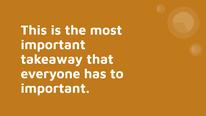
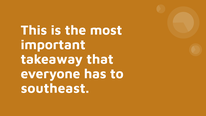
important: important -> southeast (55, 88)
